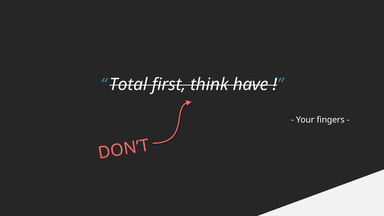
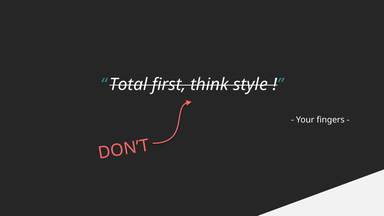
have: have -> style (250, 85)
